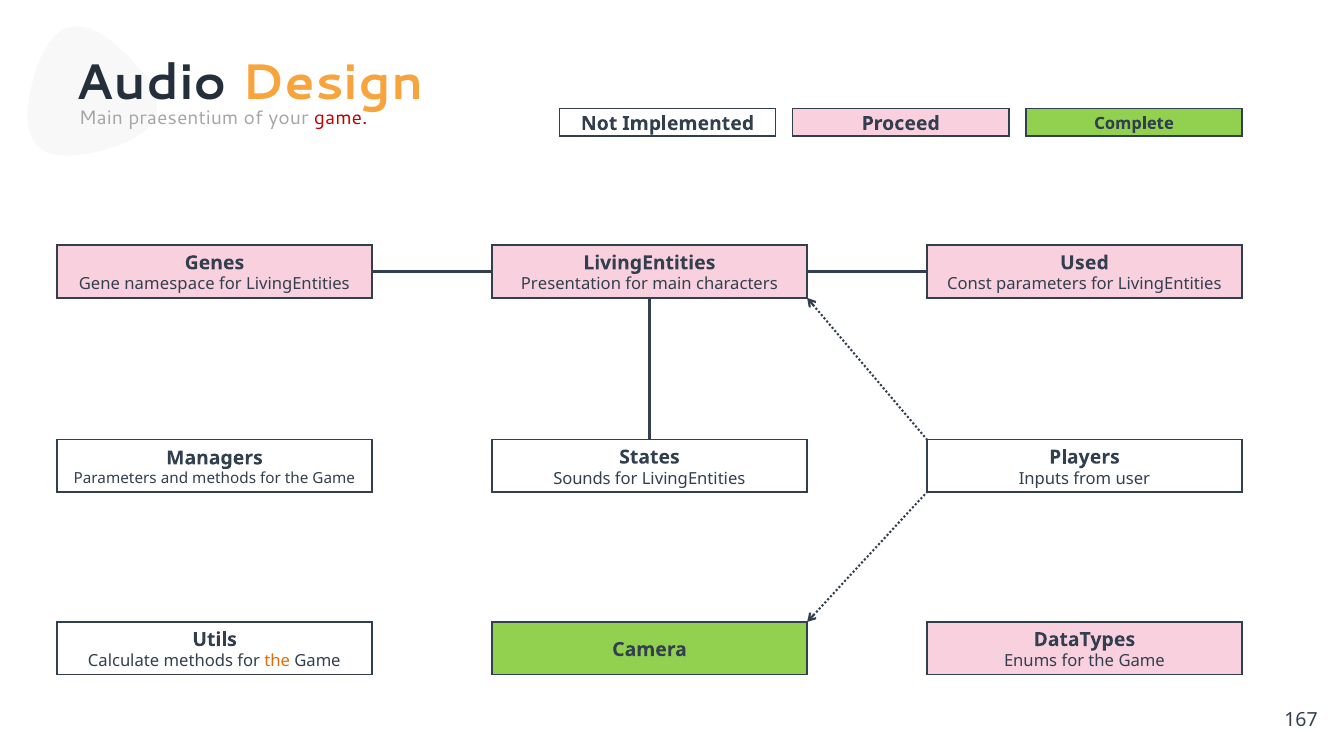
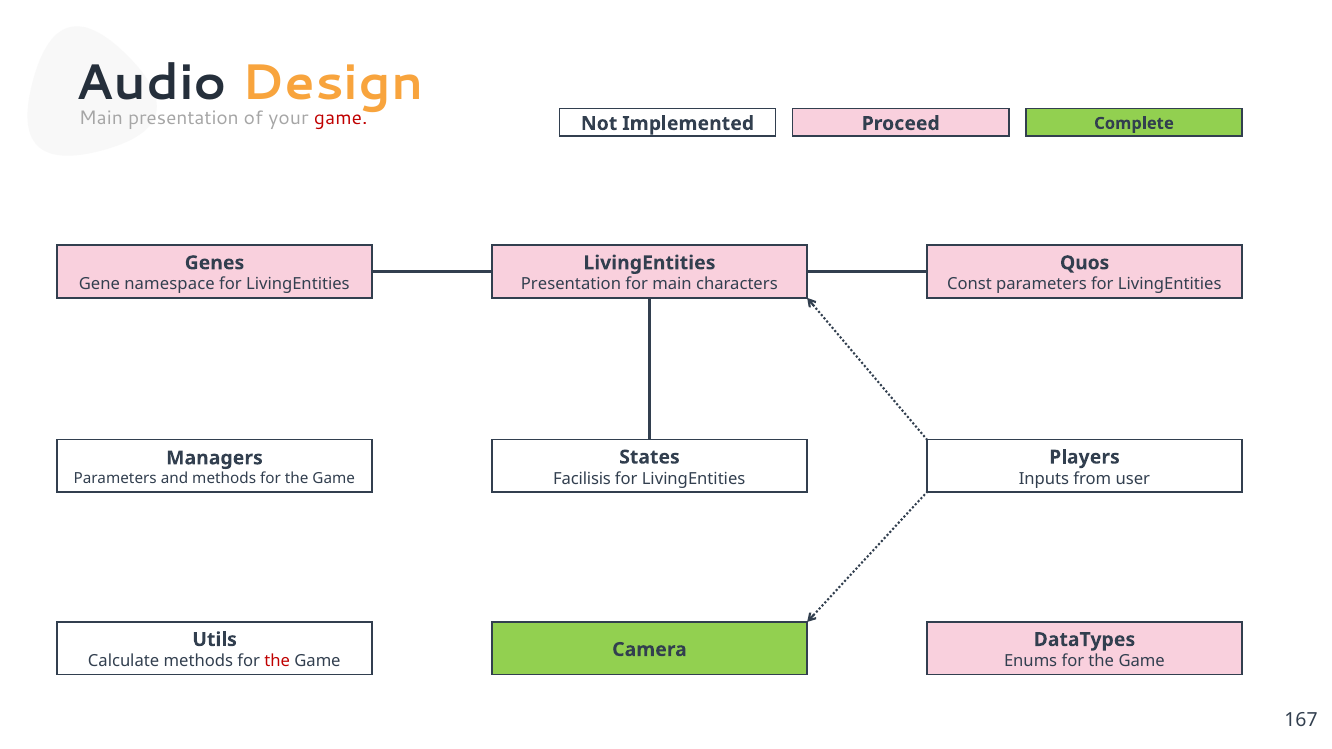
Main praesentium: praesentium -> presentation (183, 118)
Used: Used -> Quos (1085, 263)
Sounds: Sounds -> Facilisis (582, 479)
the colour: orange -> red (277, 661)
